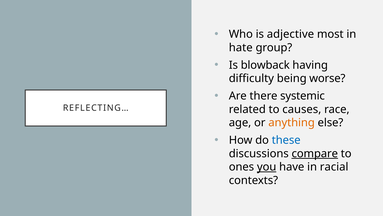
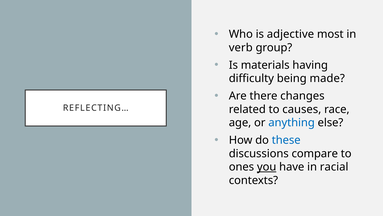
hate: hate -> verb (241, 48)
blowback: blowback -> materials (265, 65)
worse: worse -> made (327, 78)
systemic: systemic -> changes (302, 96)
anything colour: orange -> blue (292, 122)
compare underline: present -> none (315, 153)
